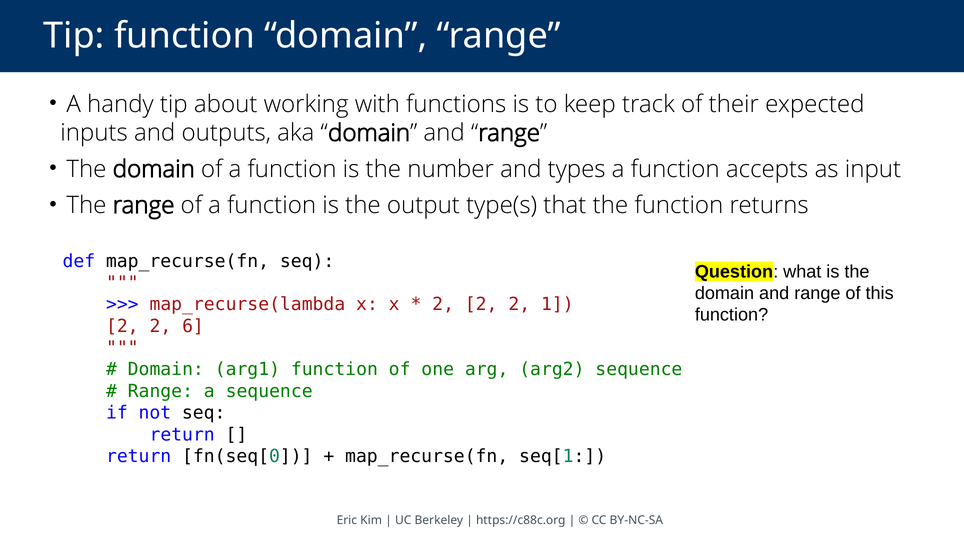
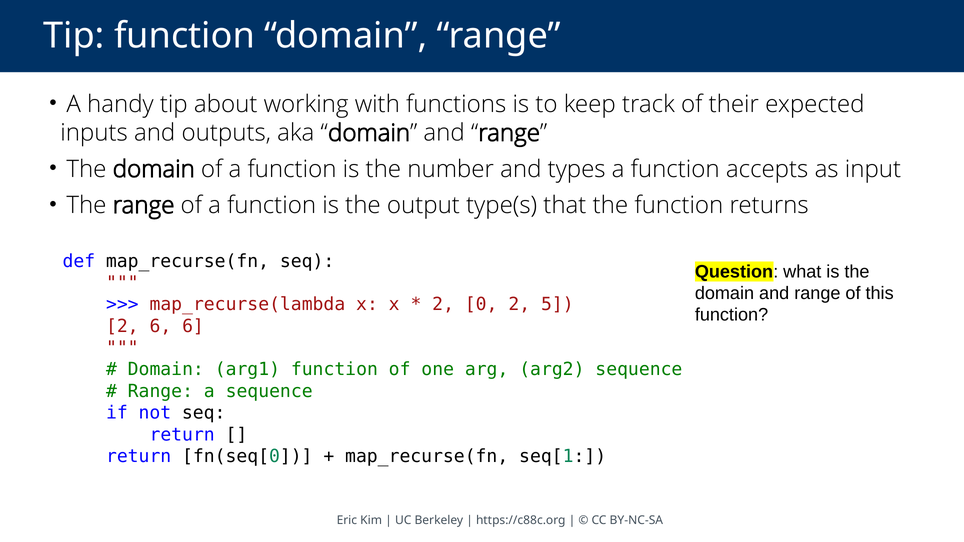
2: 2 -> 0 (481, 305)
1: 1 -> 5 (557, 305)
2: 2 -> 6 (160, 326)
